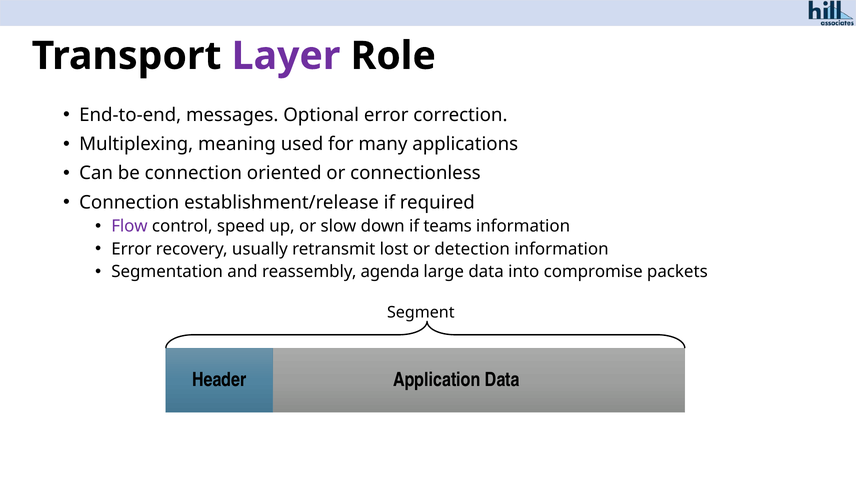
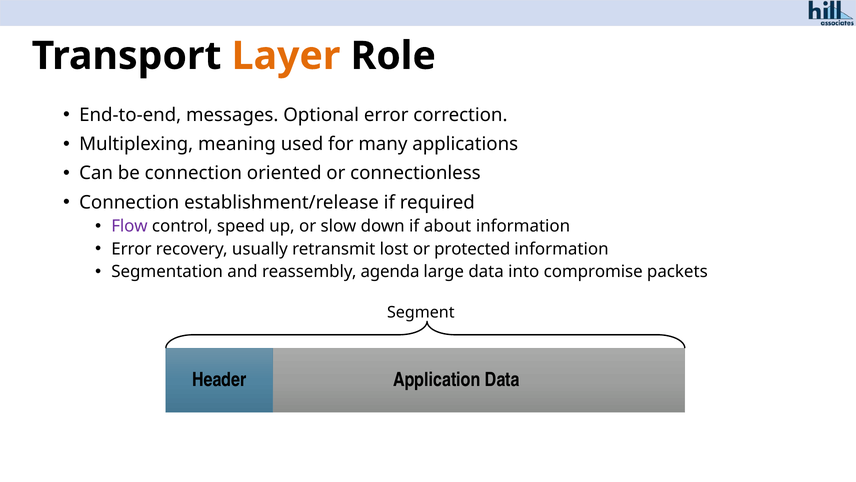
Layer colour: purple -> orange (286, 56)
teams: teams -> about (447, 226)
detection: detection -> protected (472, 249)
